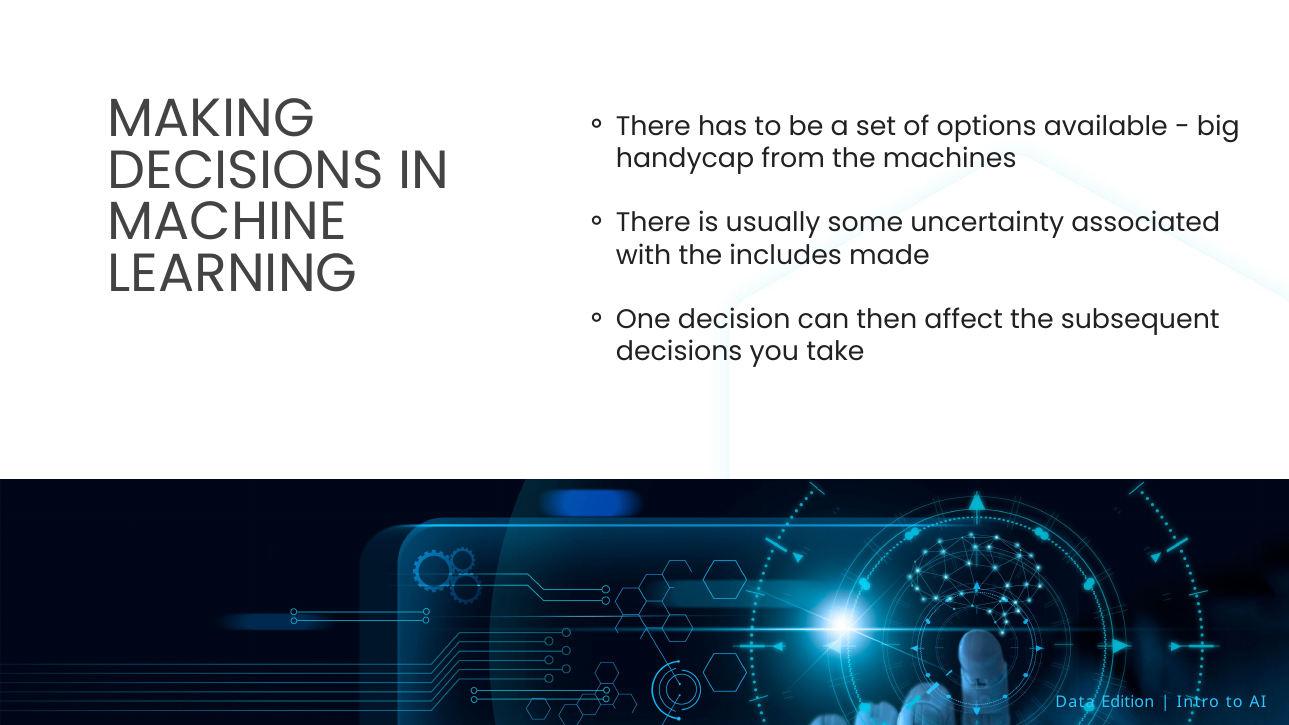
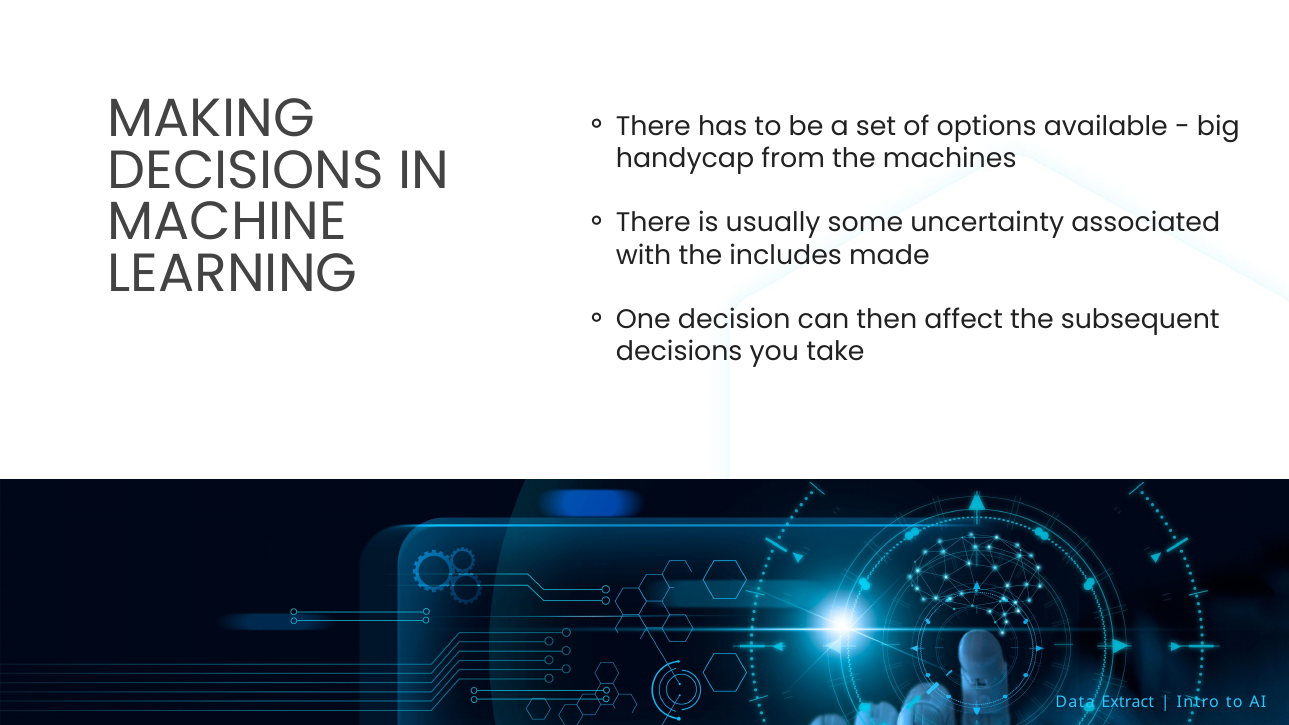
Edition: Edition -> Extract (1128, 702)
